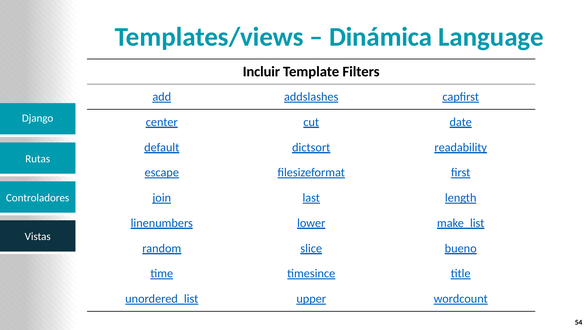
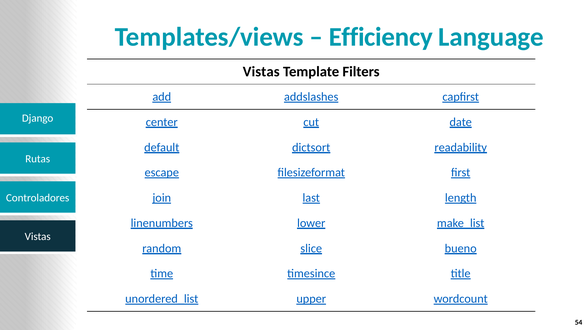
Dinámica: Dinámica -> Efficiency (381, 37)
Incluir: Incluir -> Vistas (261, 72)
